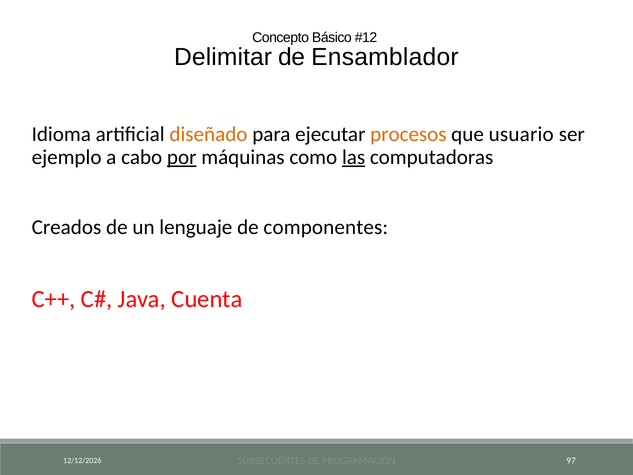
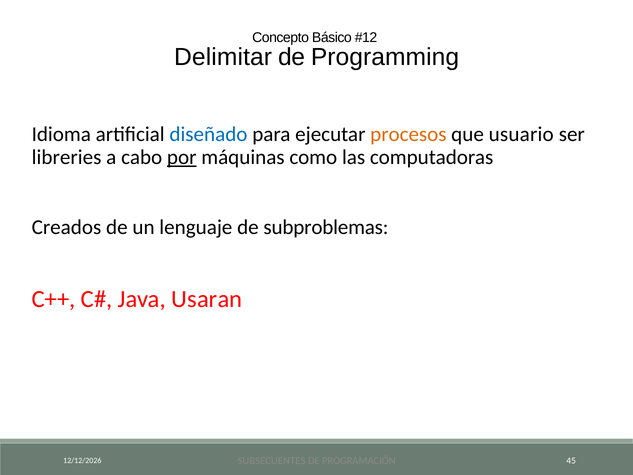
Ensamblador: Ensamblador -> Programming (385, 57)
diseñado colour: orange -> blue (208, 134)
ejemplo: ejemplo -> libreries (67, 157)
las underline: present -> none (354, 157)
componentes: componentes -> subproblemas (326, 227)
Cuenta: Cuenta -> Usaran (207, 299)
97: 97 -> 45 (571, 460)
